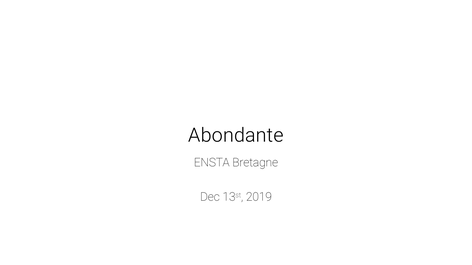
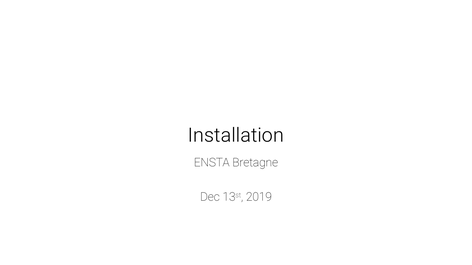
Abondante: Abondante -> Installation (236, 135)
